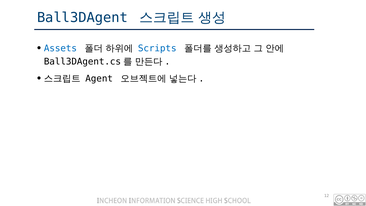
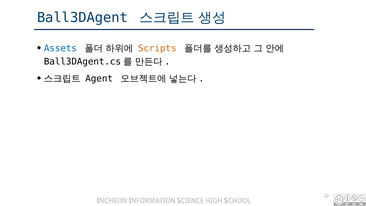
Scripts colour: blue -> orange (157, 48)
